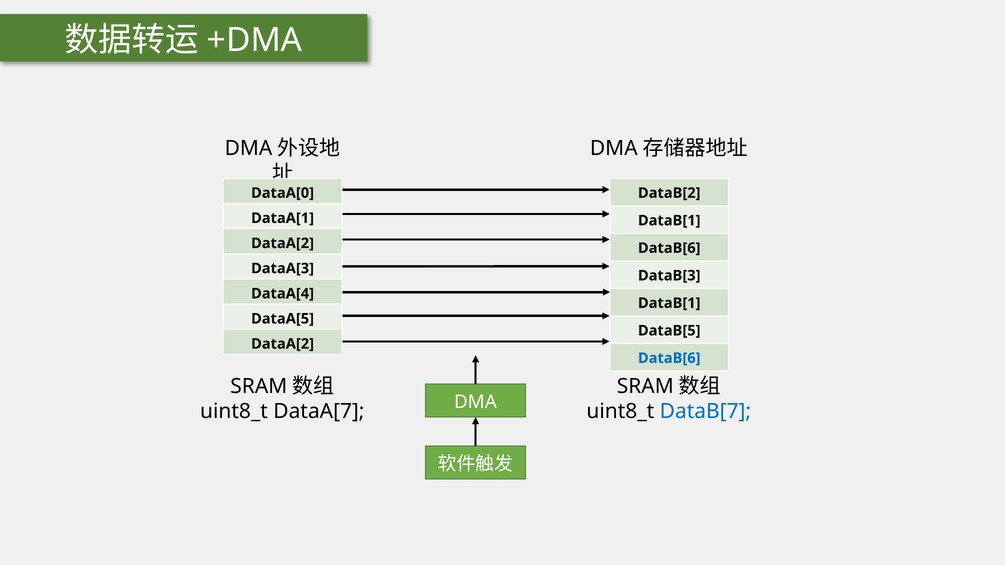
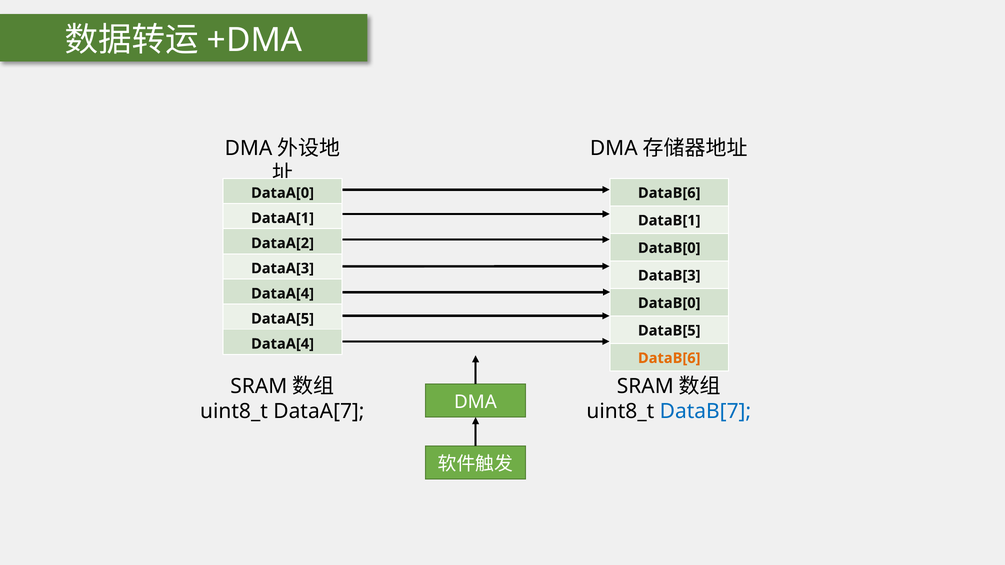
DataB[2: DataB[2 -> DataB[6 (669, 193)
DataB[6: DataB[6 -> DataB[0 (669, 248)
DataB[1: DataB[1 -> DataB[0 (669, 303)
DataA[2: DataA[2 -> DataA[4 (283, 344)
DataB[6 colour: blue -> orange (669, 358)
